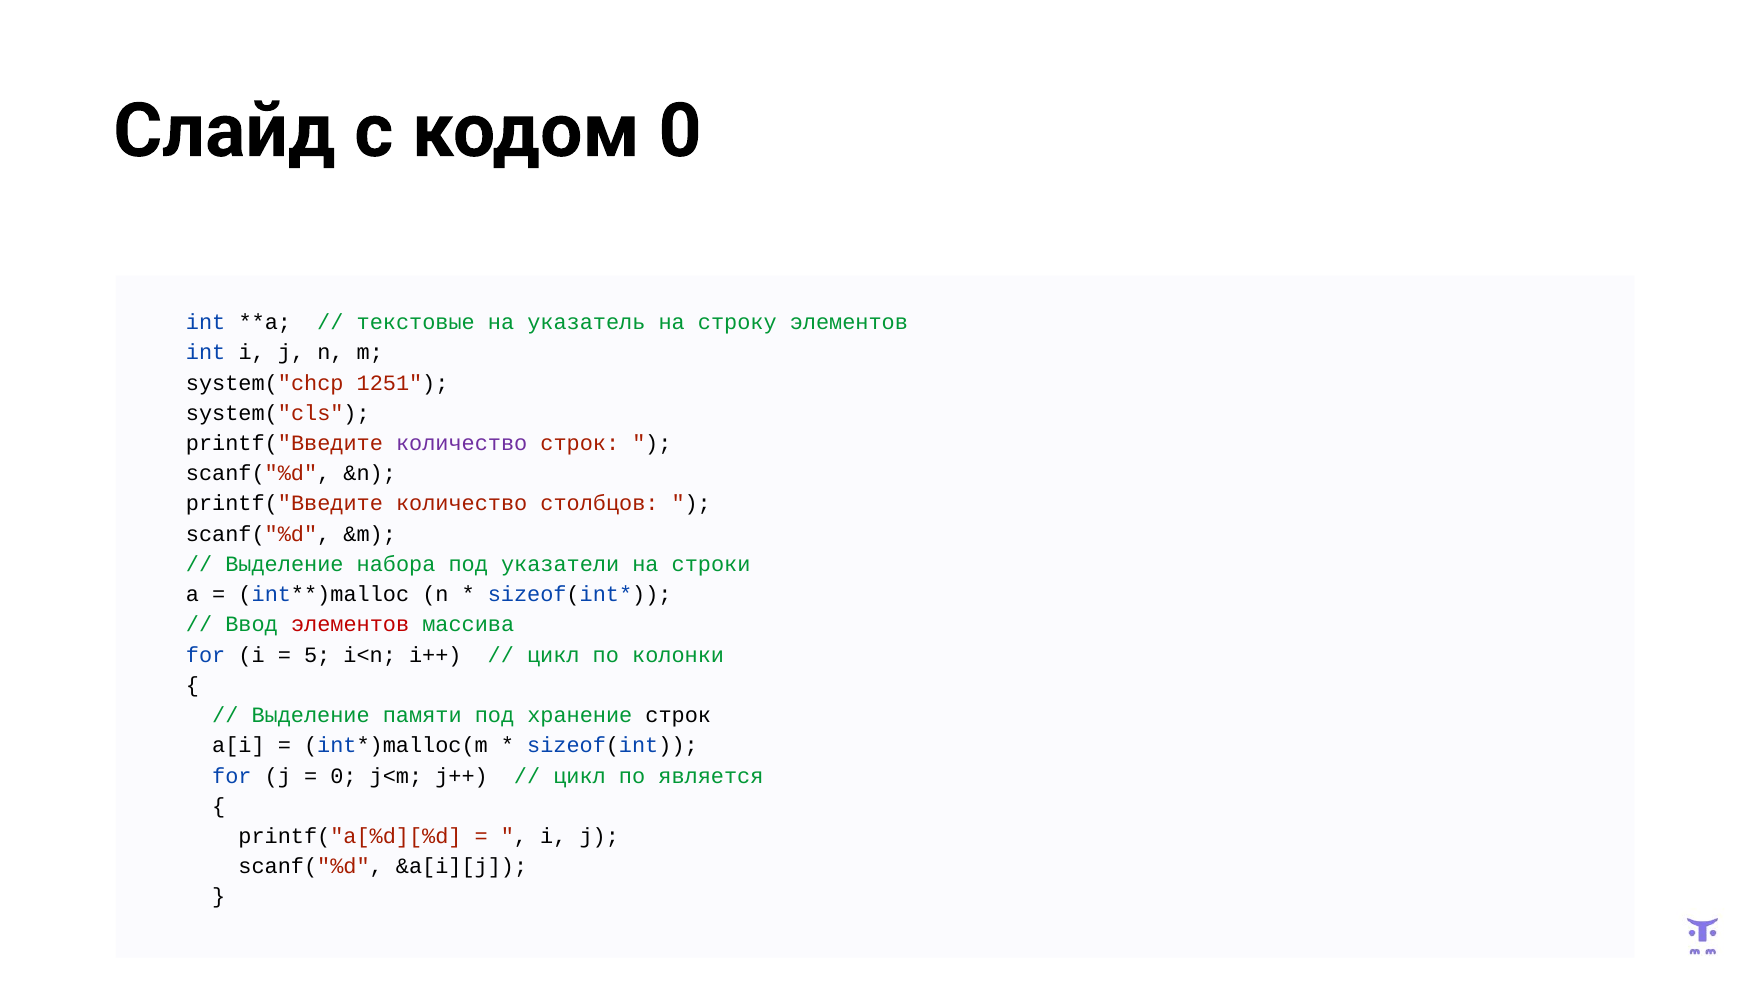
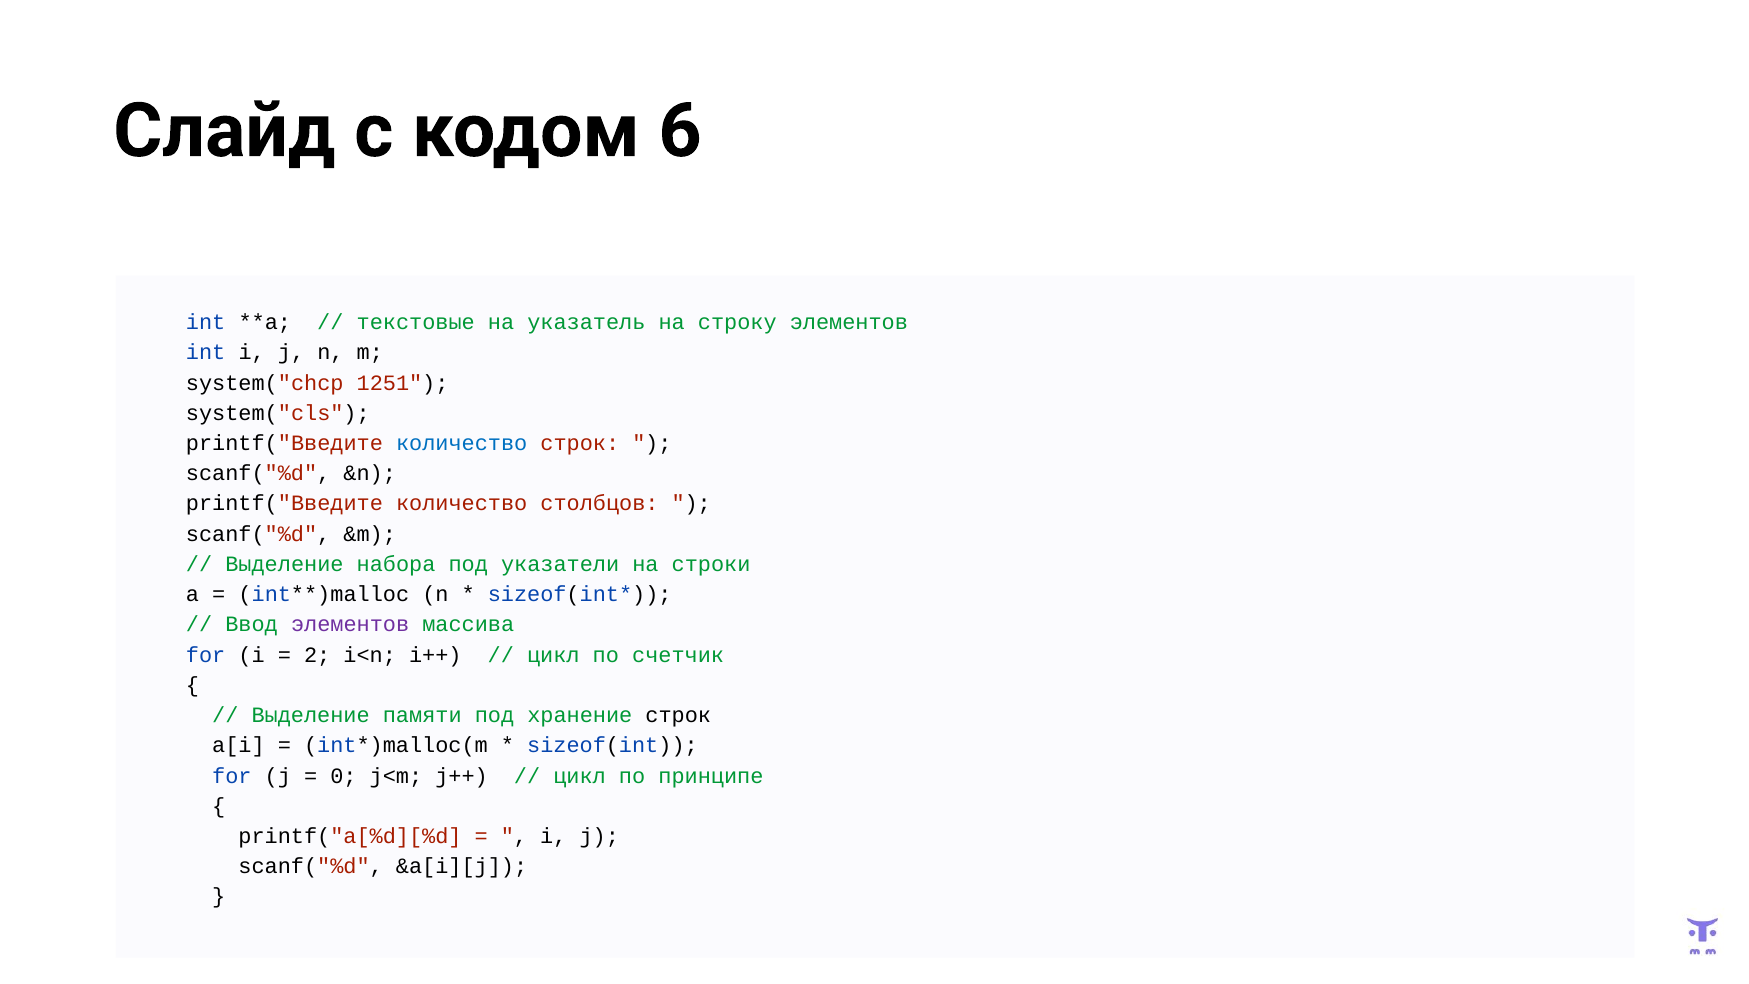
кодом 0: 0 -> 6 (680, 131)
количество colour: purple -> blue (462, 443)
элементов colour: red -> purple (350, 625)
5: 5 -> 2 (317, 655)
колонки: колонки -> счетчик (678, 655)
является: является -> принципе (711, 776)
